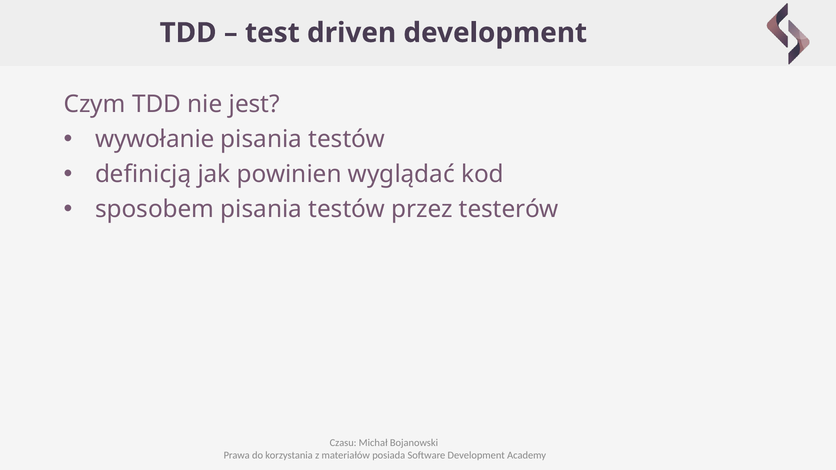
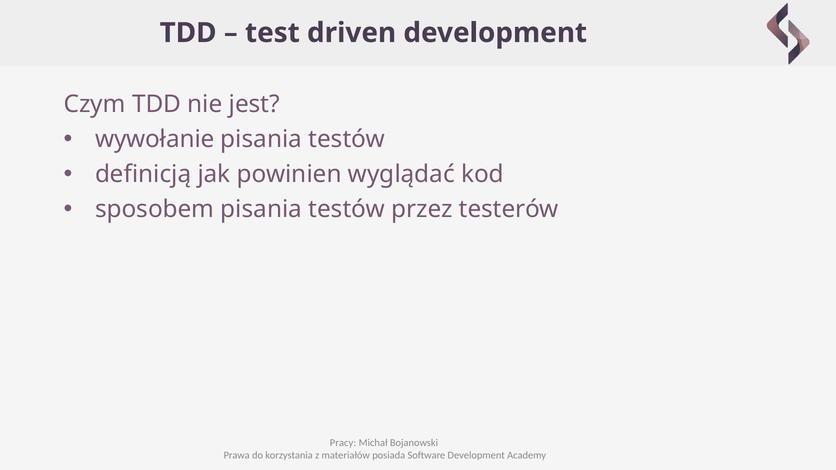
Czasu: Czasu -> Pracy (343, 443)
